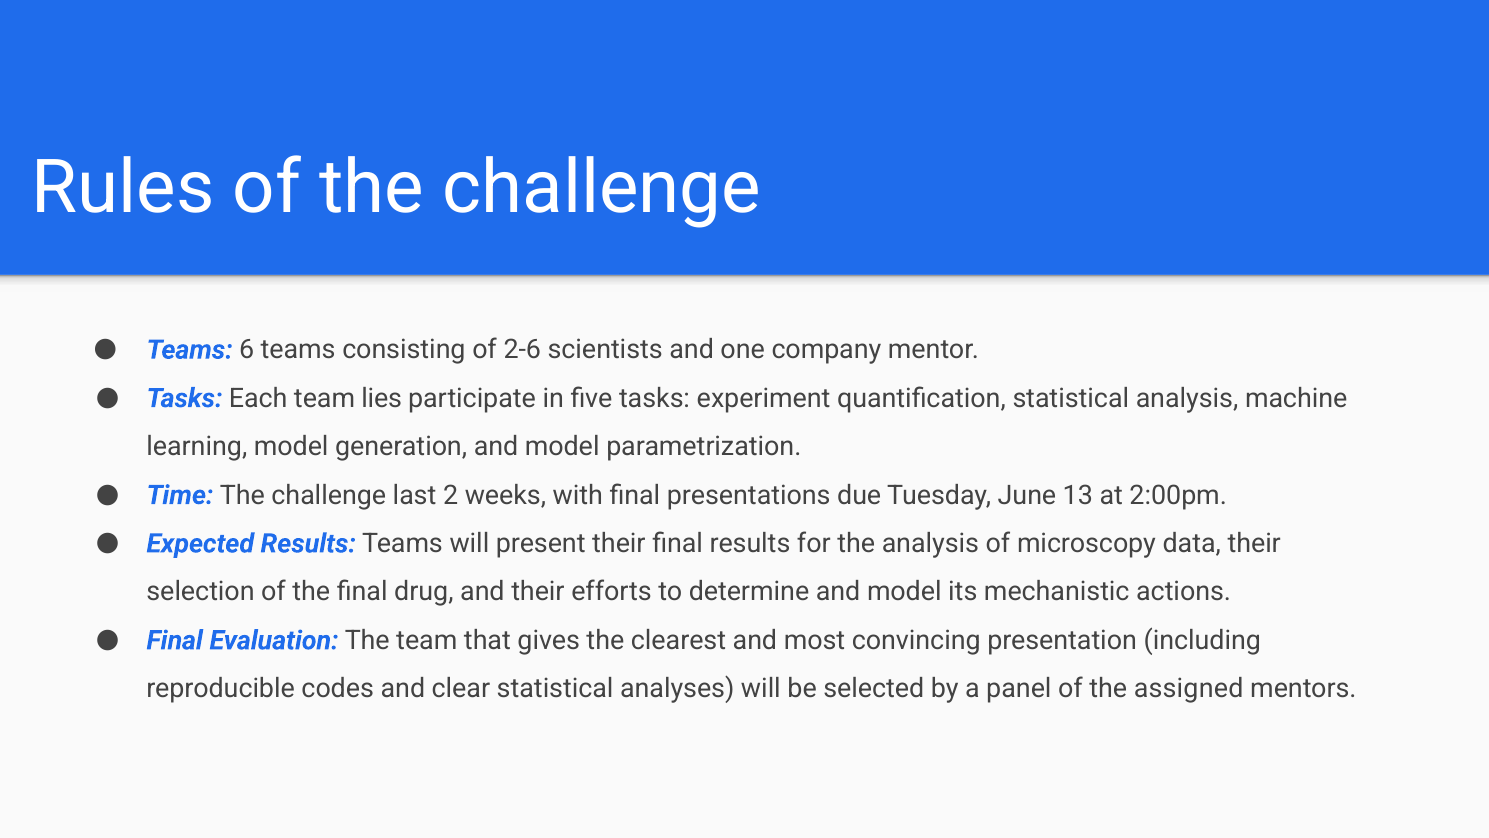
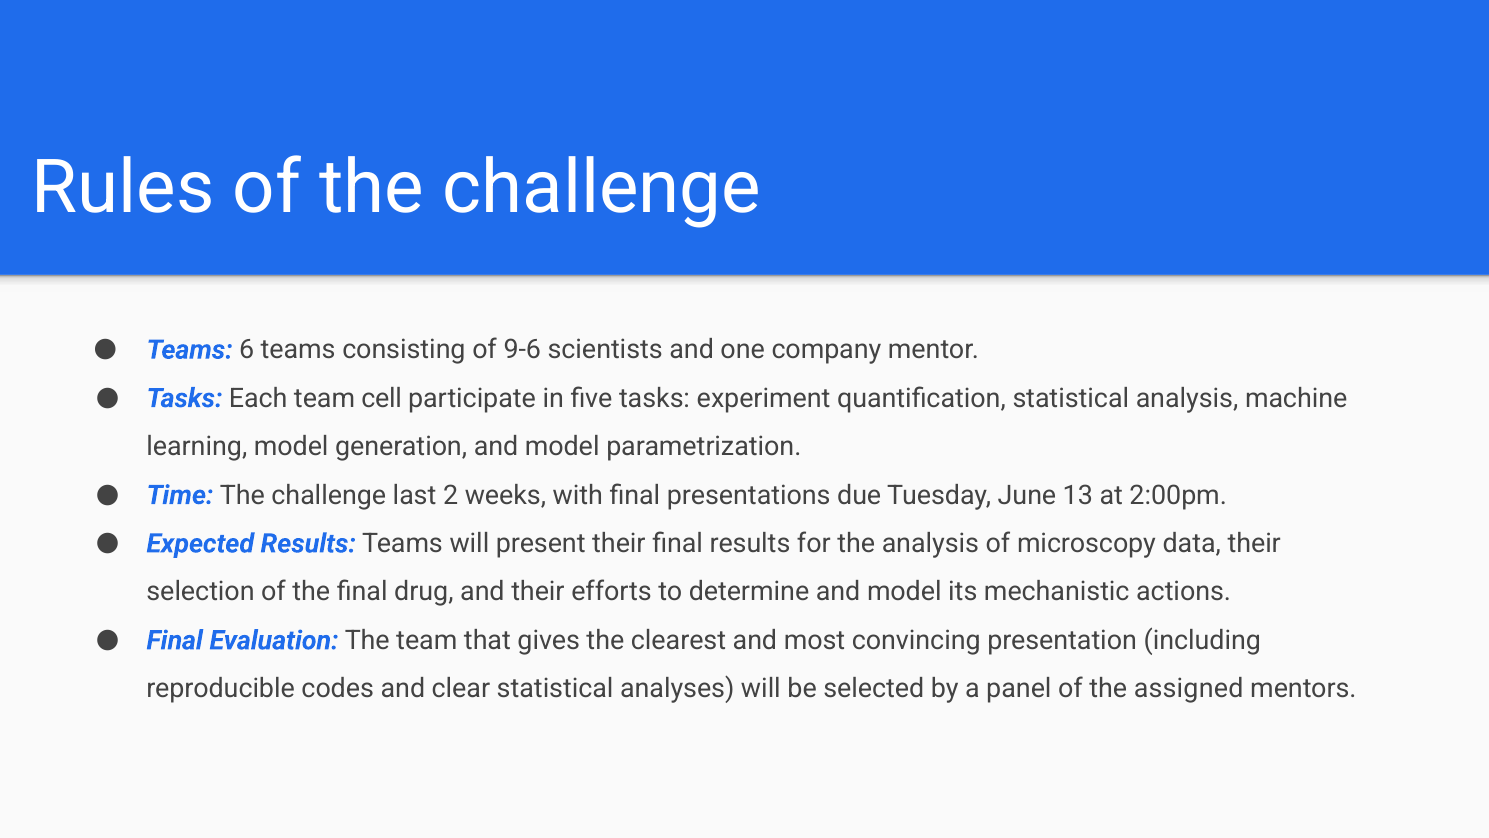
2-6: 2-6 -> 9-6 (522, 350)
lies: lies -> cell (382, 398)
